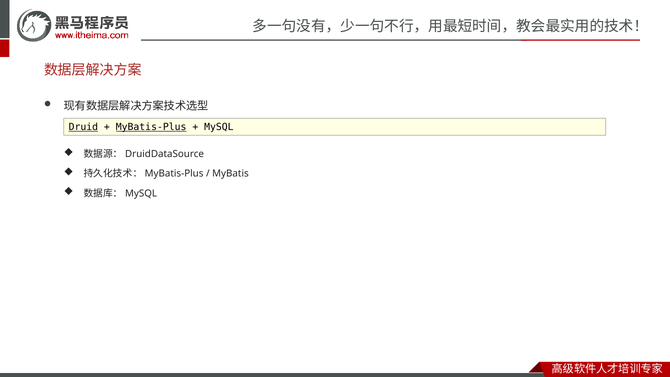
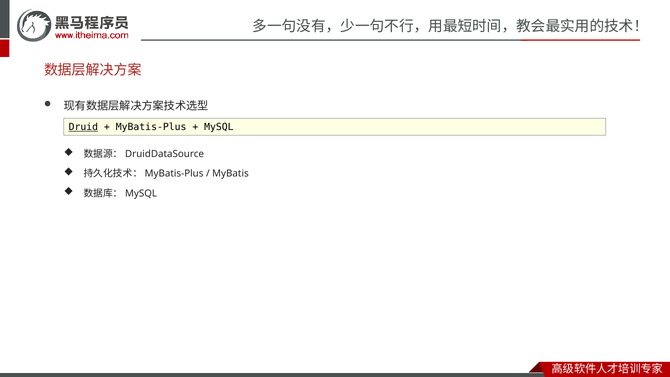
MyBatis-Plus underline: present -> none (151, 127)
